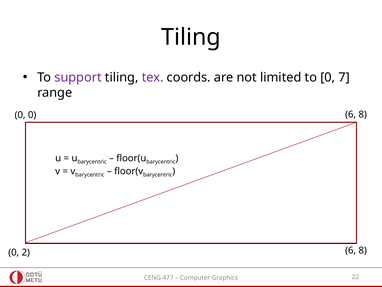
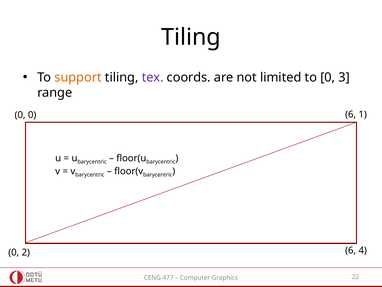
support colour: purple -> orange (78, 77)
7: 7 -> 3 (344, 77)
0 6 8: 8 -> 1 (363, 114)
8: 8 -> 4 (363, 250)
